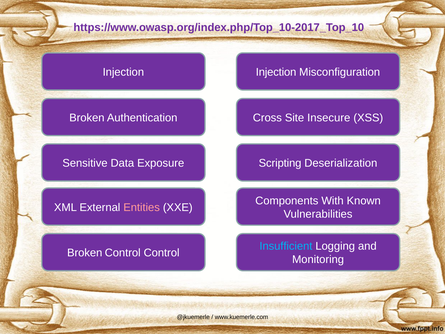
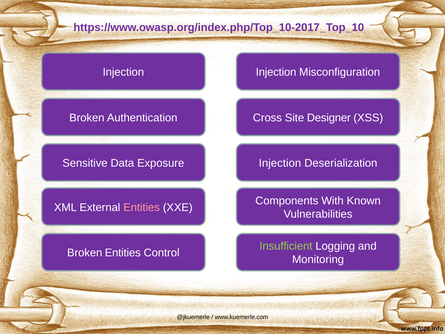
Insecure: Insecure -> Designer (329, 118)
Scripting: Scripting -> Injection (280, 163)
Insufficient colour: light blue -> light green (286, 246)
Broken Control: Control -> Entities (123, 253)
